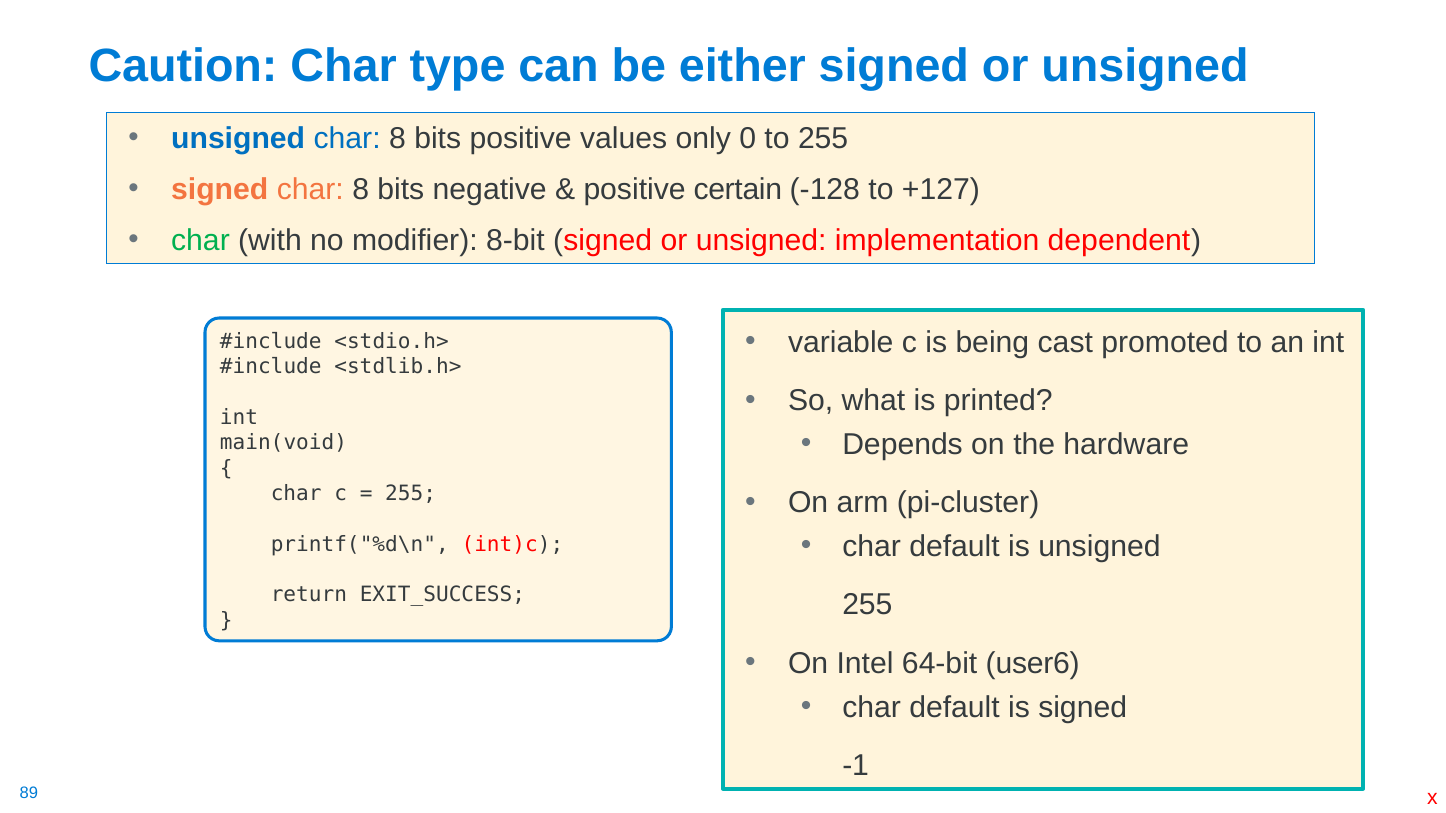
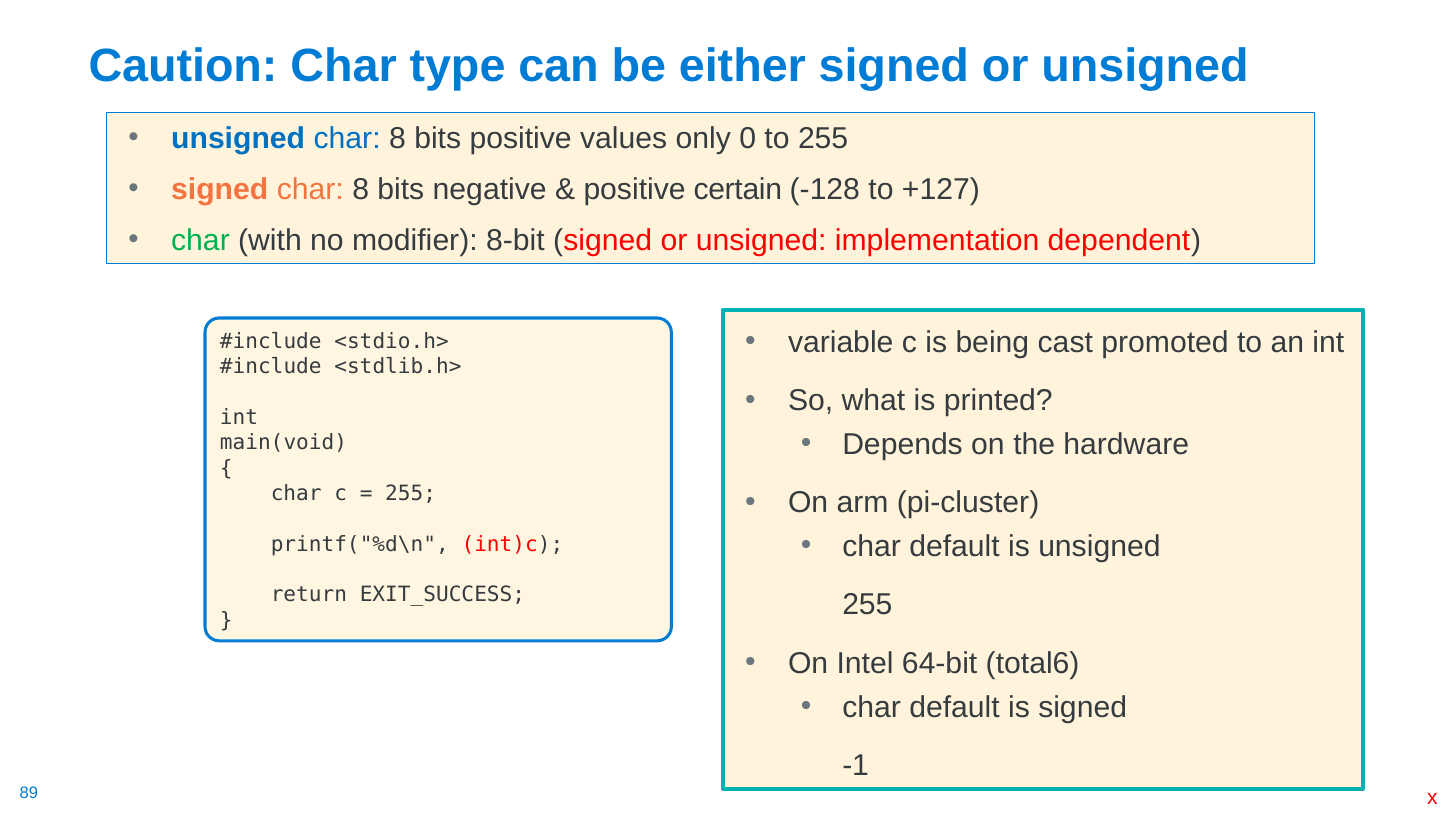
user6: user6 -> total6 (1033, 664)
